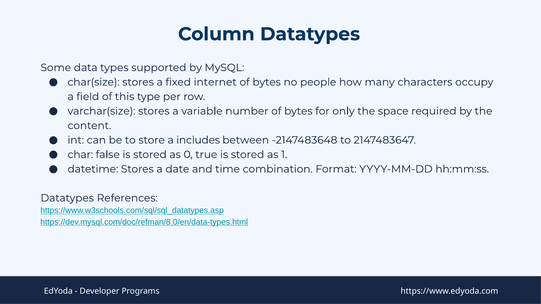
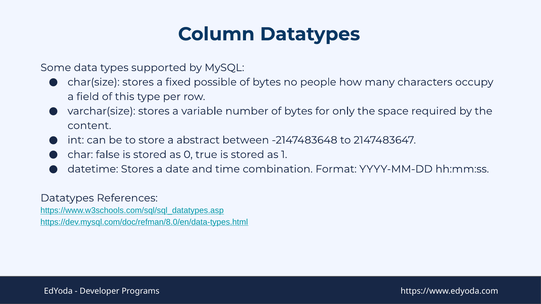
internet: internet -> possible (215, 82)
includes: includes -> abstract (198, 140)
